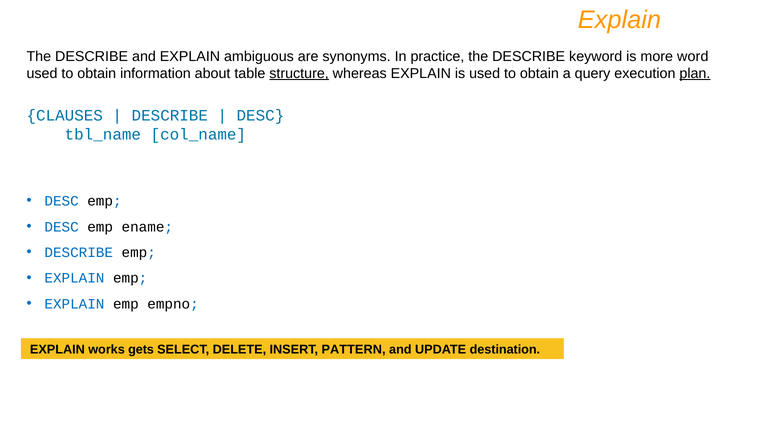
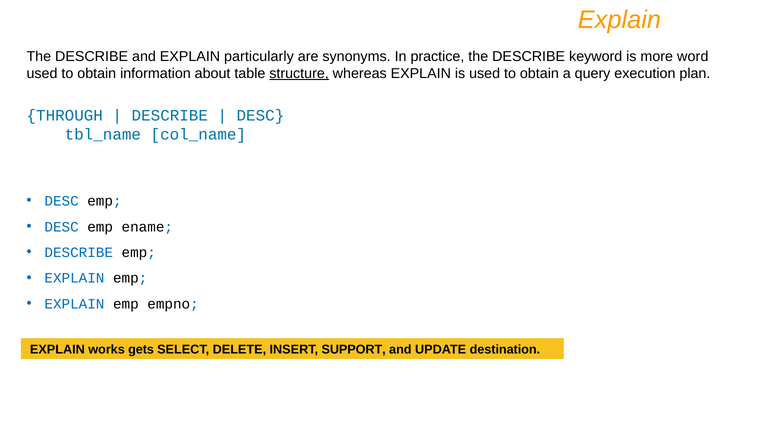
ambiguous: ambiguous -> particularly (259, 56)
plan underline: present -> none (695, 73)
CLAUSES: CLAUSES -> THROUGH (65, 115)
PATTERN: PATTERN -> SUPPORT (354, 349)
